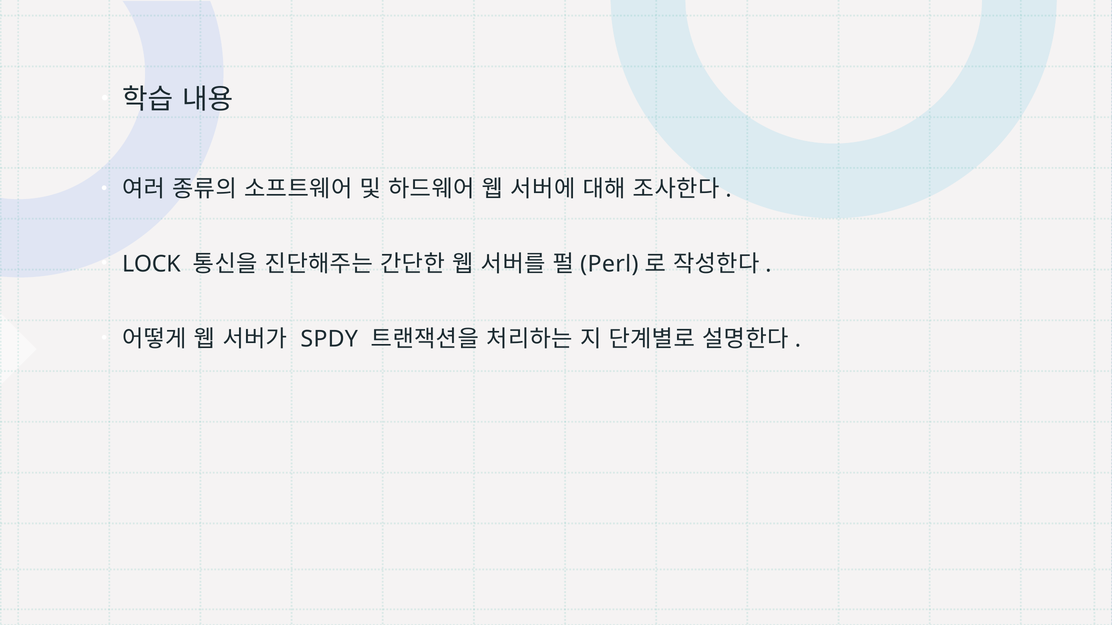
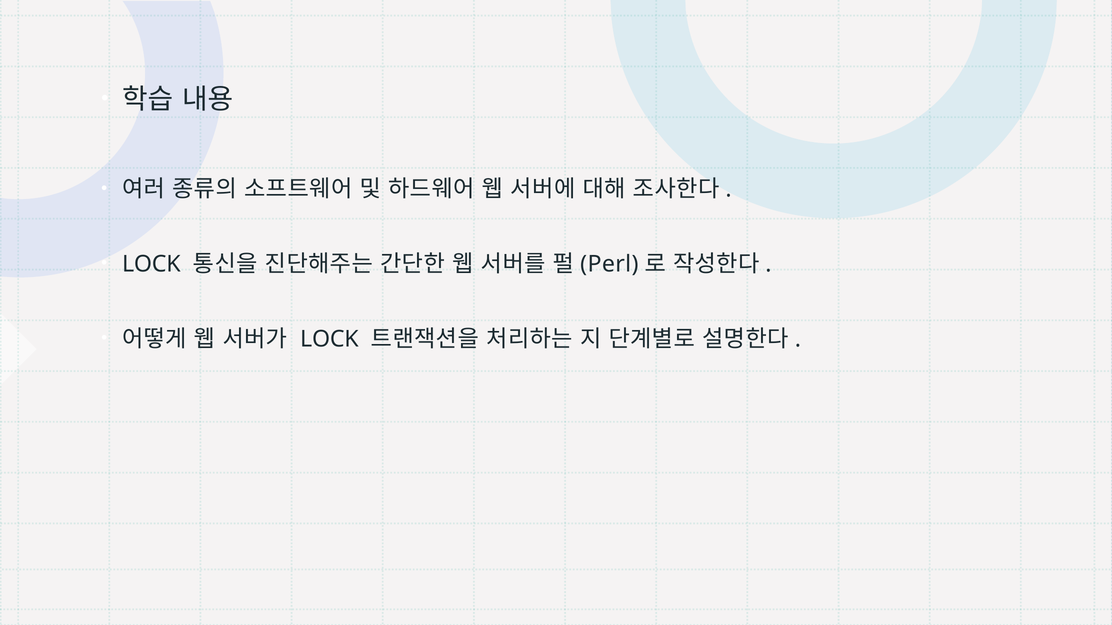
SPDY: SPDY -> LOCK (329, 339)
